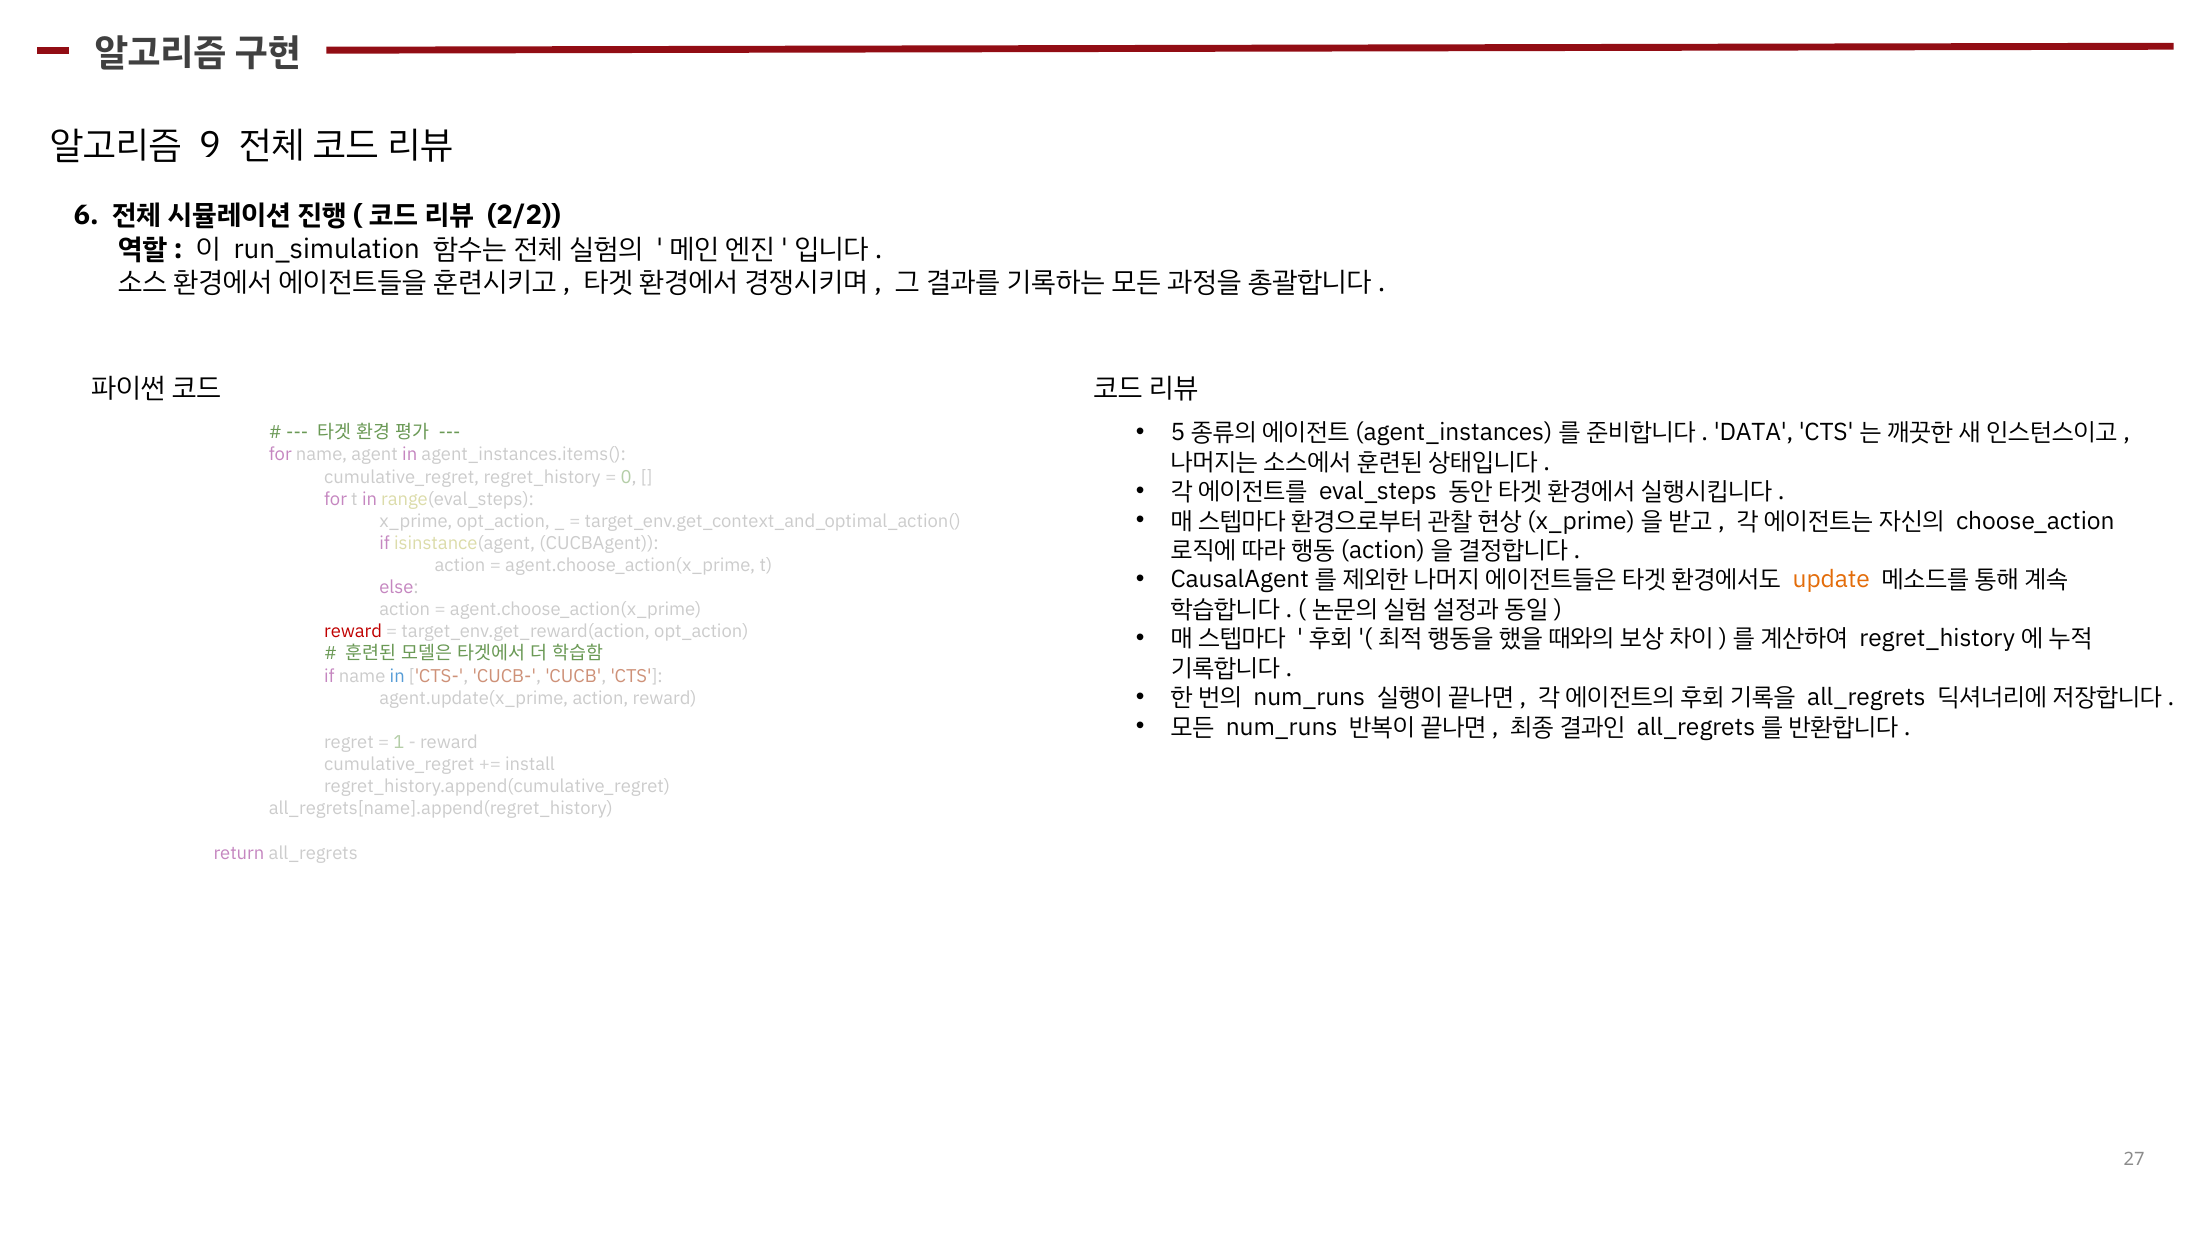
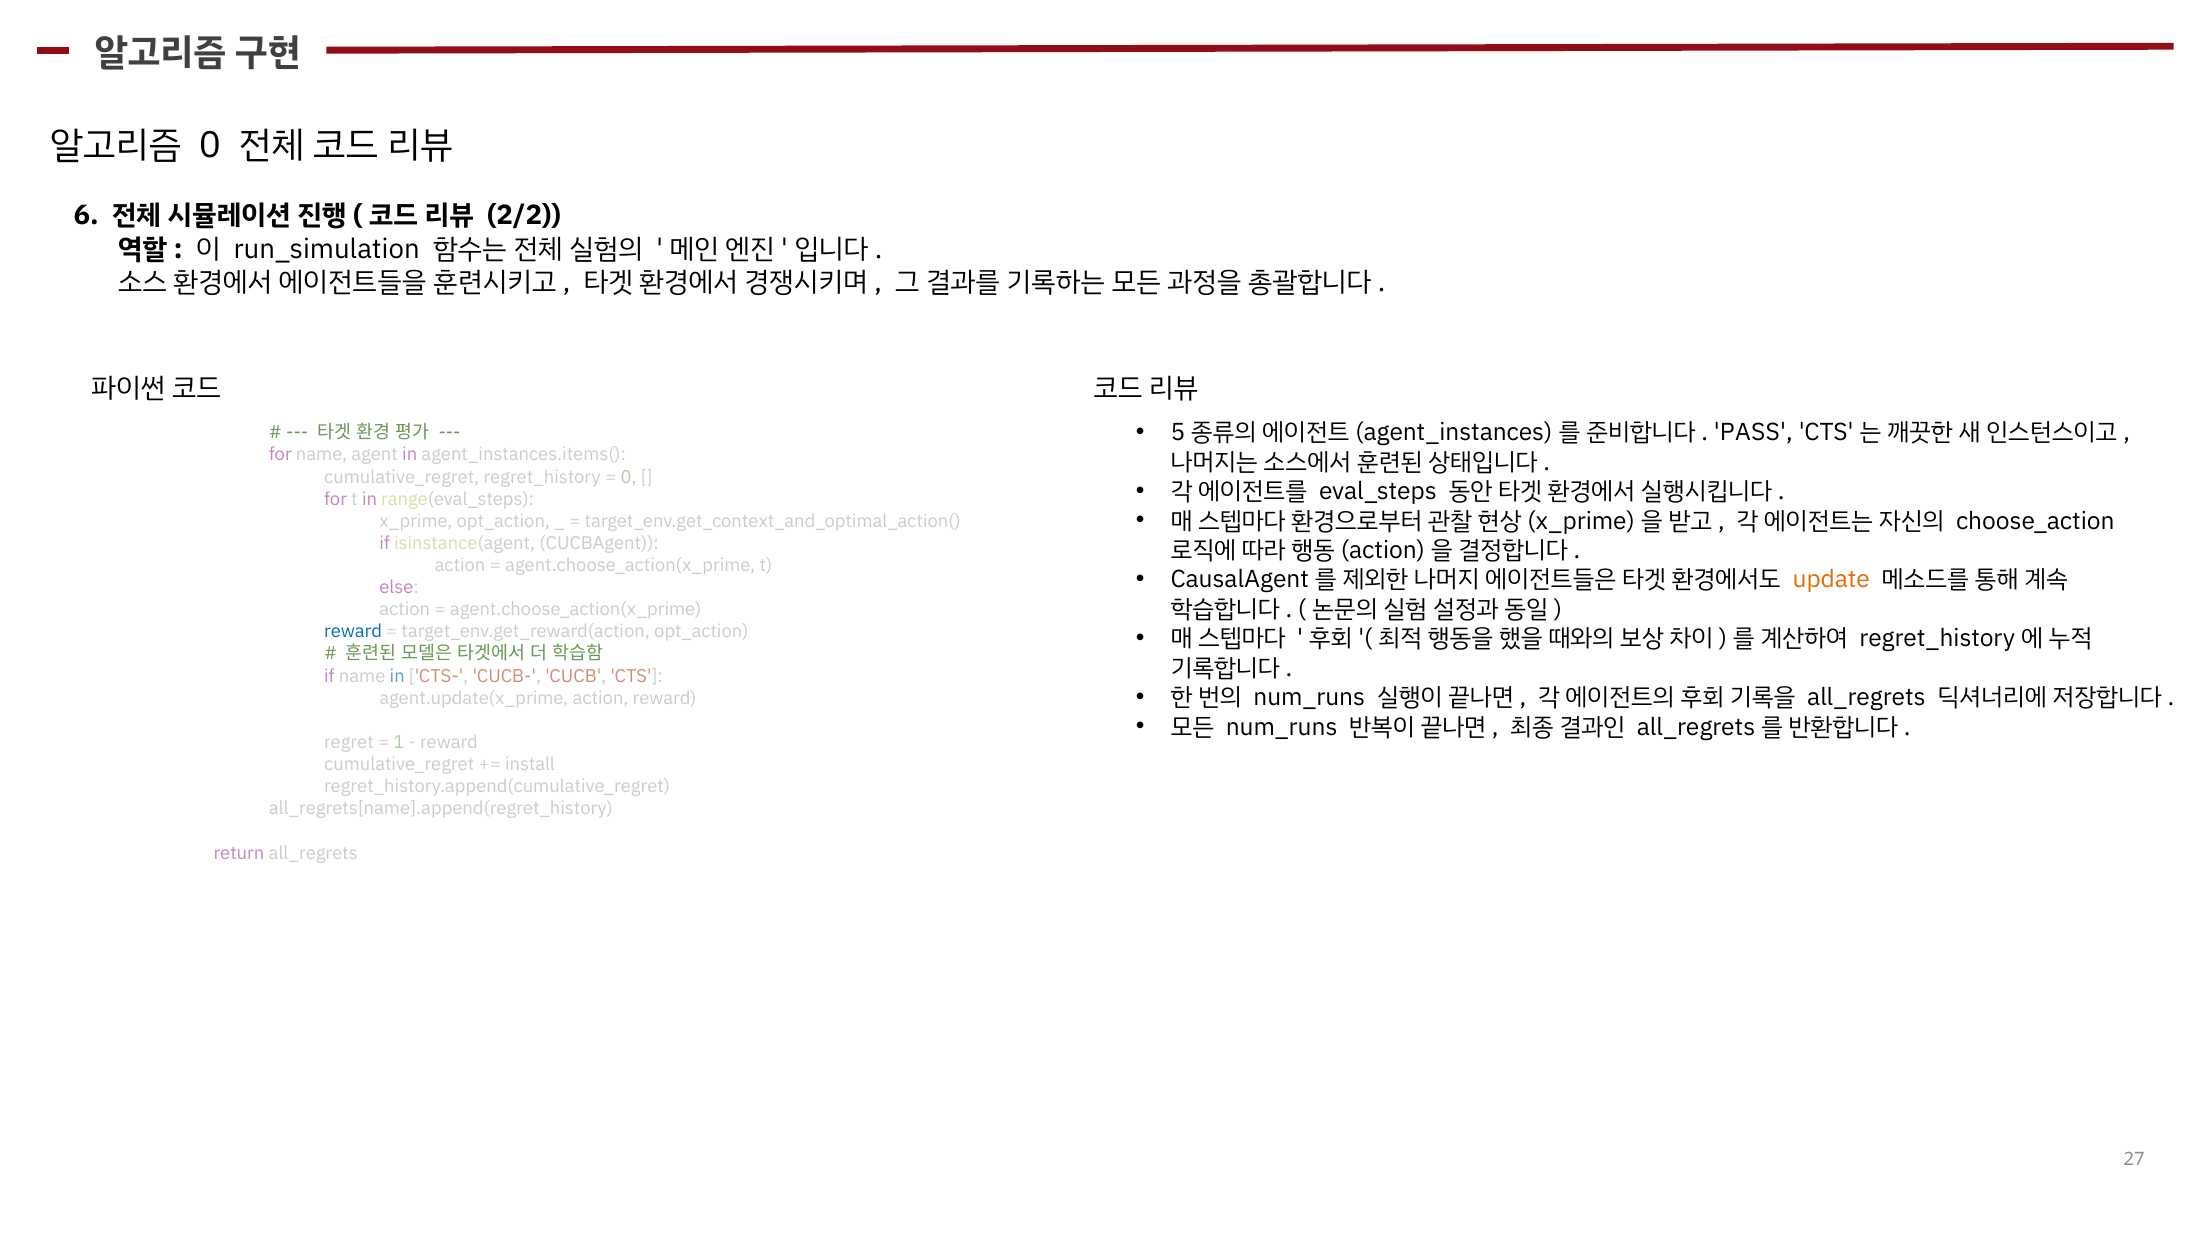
9: 9 -> 0 (210, 145)
DATA: DATA -> PASS (1753, 432)
reward colour: red -> blue (353, 632)
